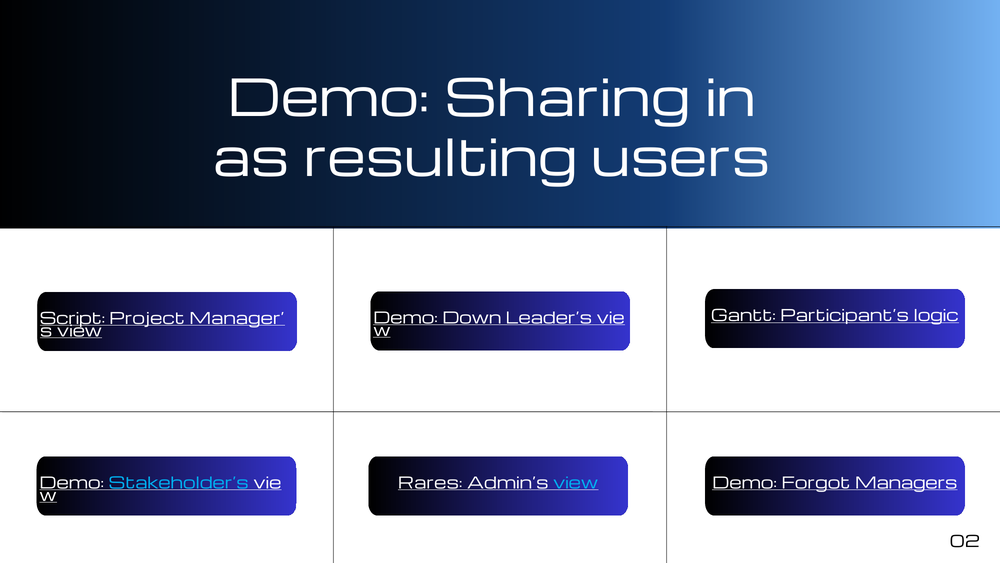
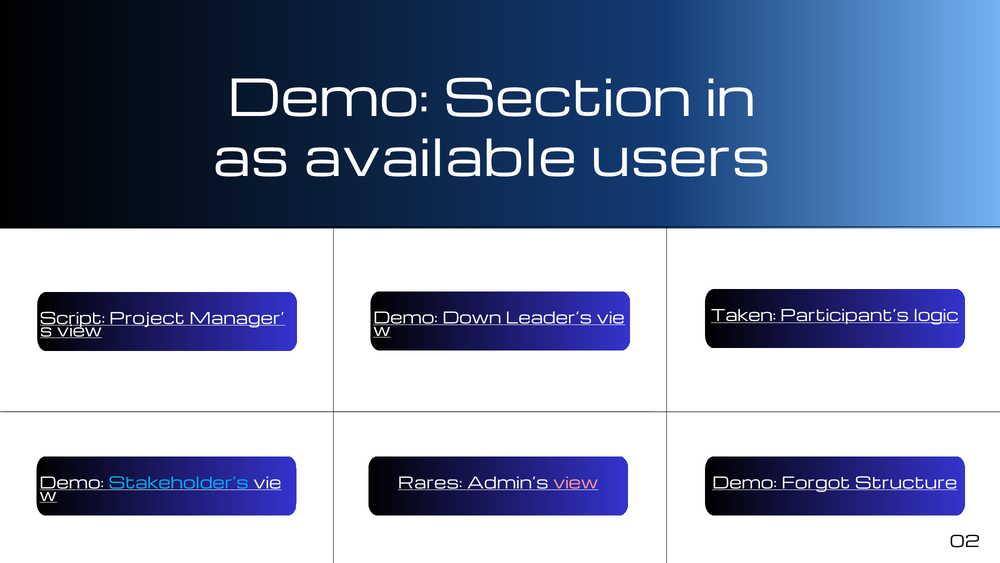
Sharing: Sharing -> Section (568, 99)
resulting: resulting -> available (440, 159)
Gantt: Gantt -> Taken (743, 316)
view colour: light blue -> pink (576, 483)
Managers: Managers -> Structure (906, 483)
